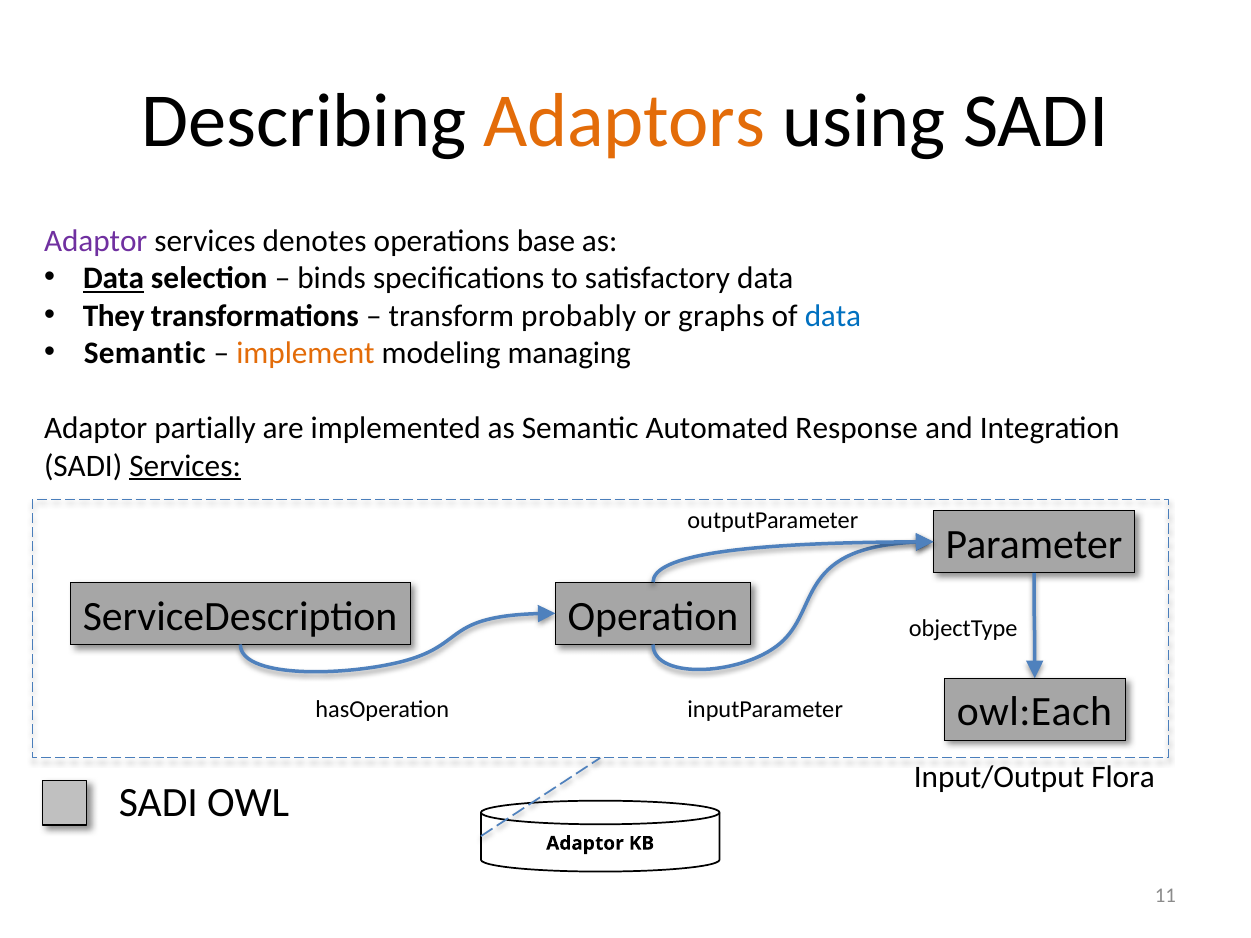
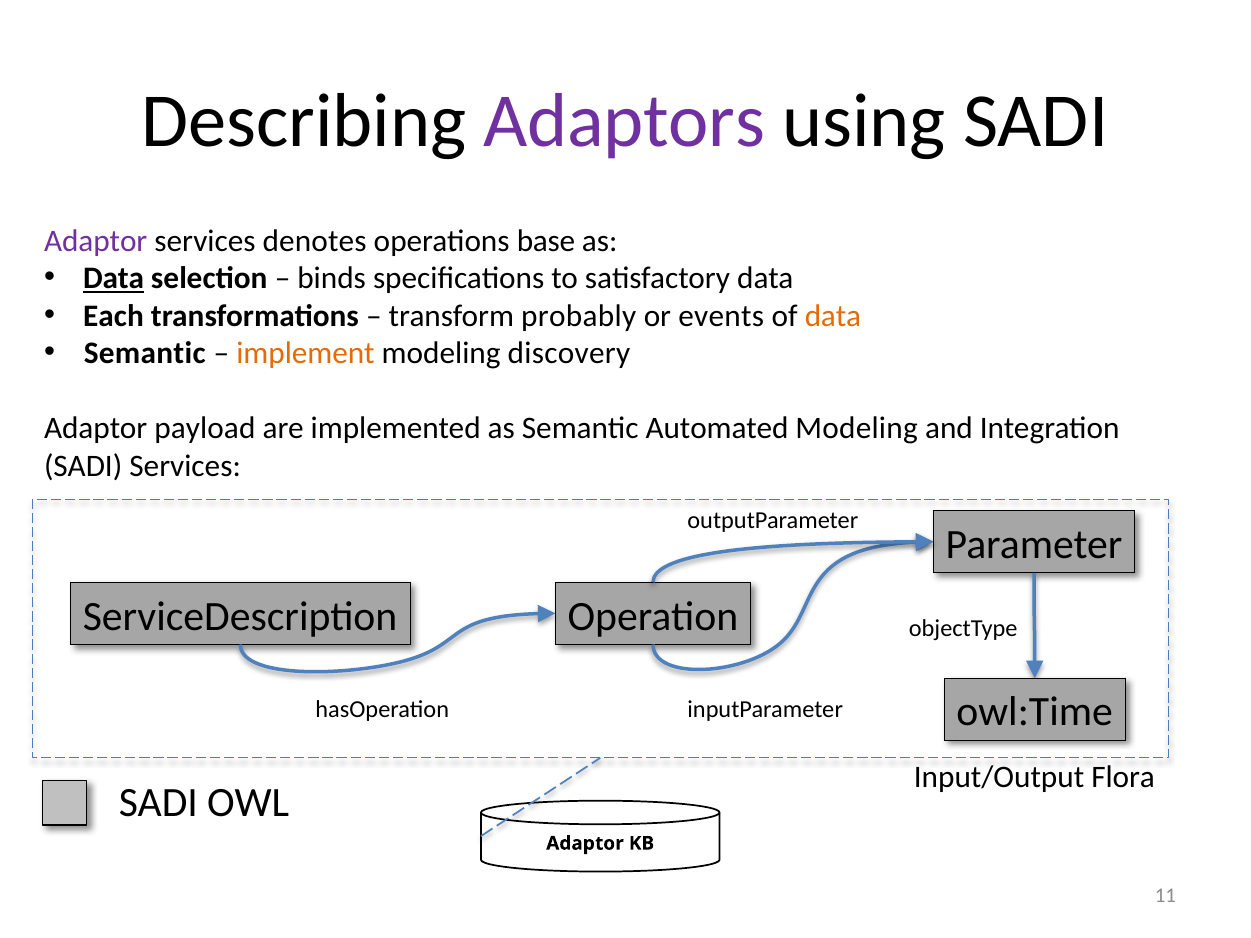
Adaptors colour: orange -> purple (624, 121)
They: They -> Each (114, 316)
graphs: graphs -> events (721, 316)
data colour: blue -> orange (833, 316)
managing: managing -> discovery (569, 353)
partially: partially -> payload (205, 428)
Automated Response: Response -> Modeling (857, 428)
Services underline: present -> none (185, 466)
owl:Each: owl:Each -> owl:Time (1035, 712)
